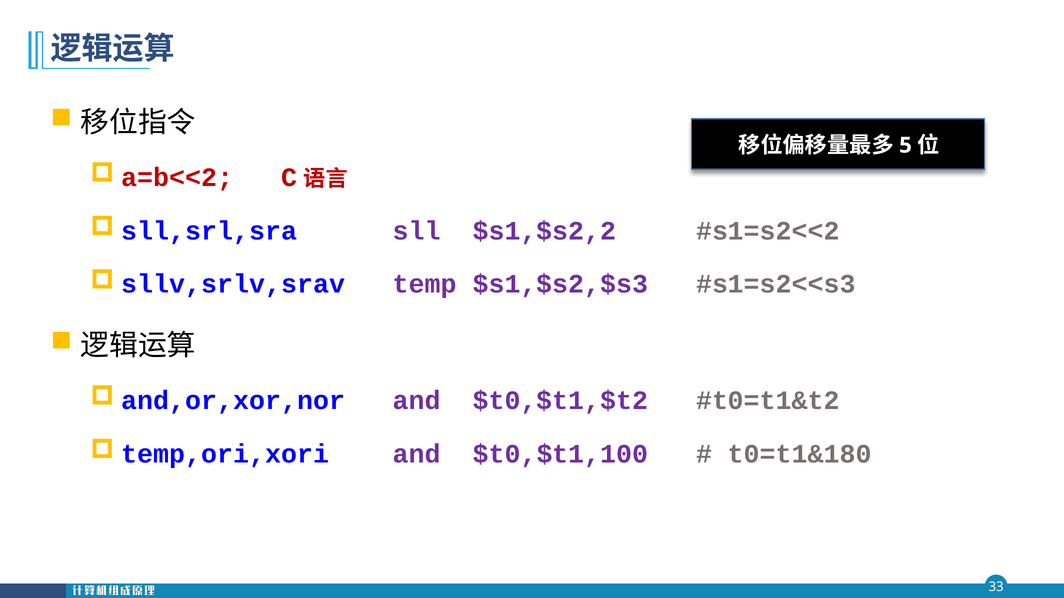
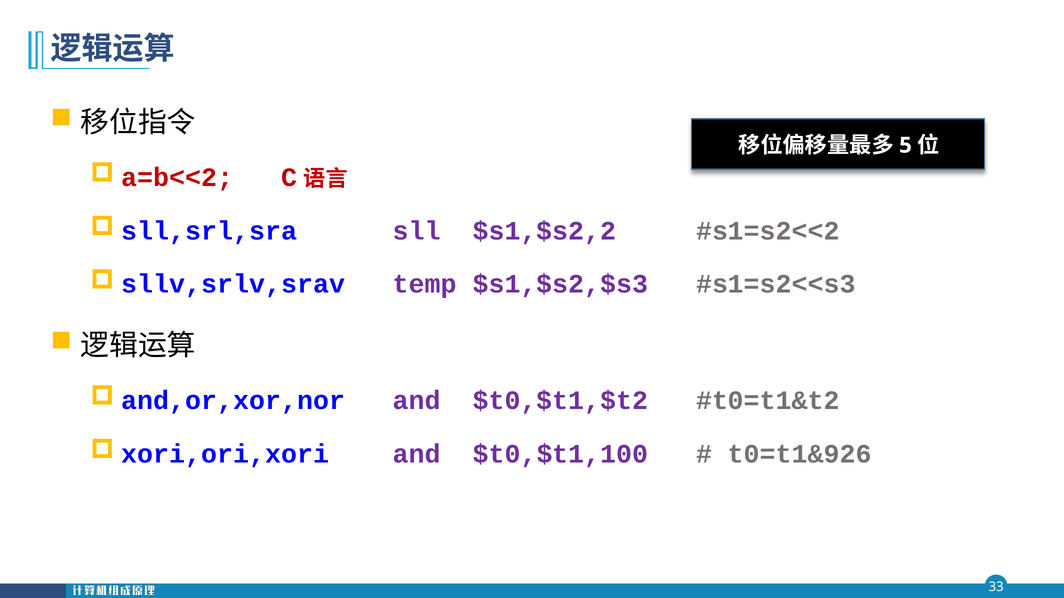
temp,ori,xori: temp,ori,xori -> xori,ori,xori (225, 454)
t0=t1&180: t0=t1&180 -> t0=t1&926 (800, 454)
